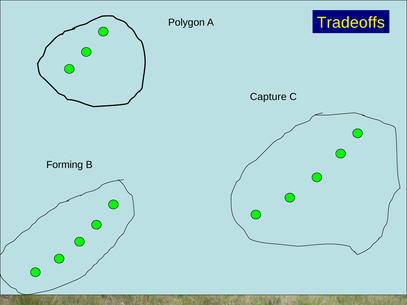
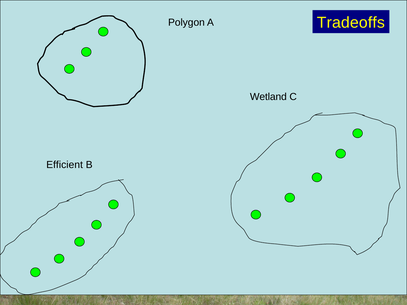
Capture: Capture -> Wetland (268, 97)
Forming: Forming -> Efficient (65, 165)
